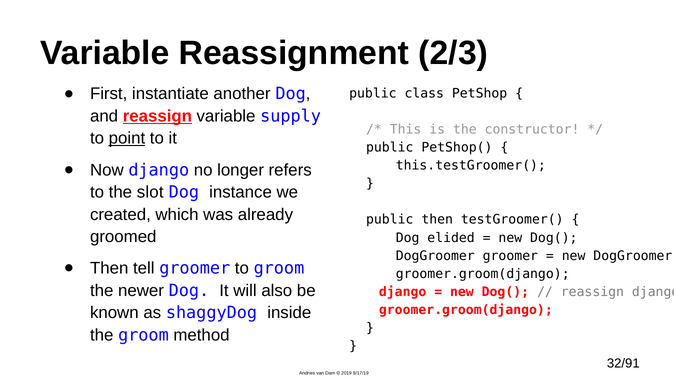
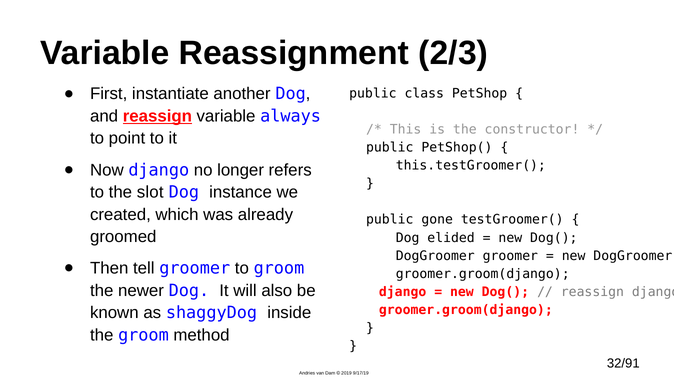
supply: supply -> always (291, 116)
point underline: present -> none (127, 138)
public then: then -> gone (437, 220)
